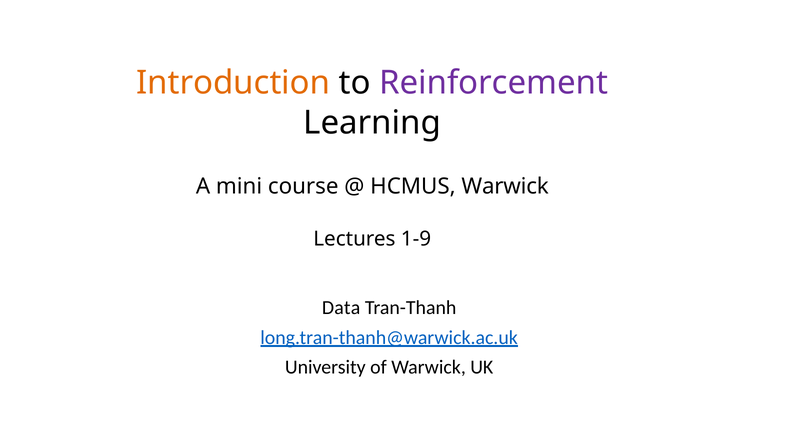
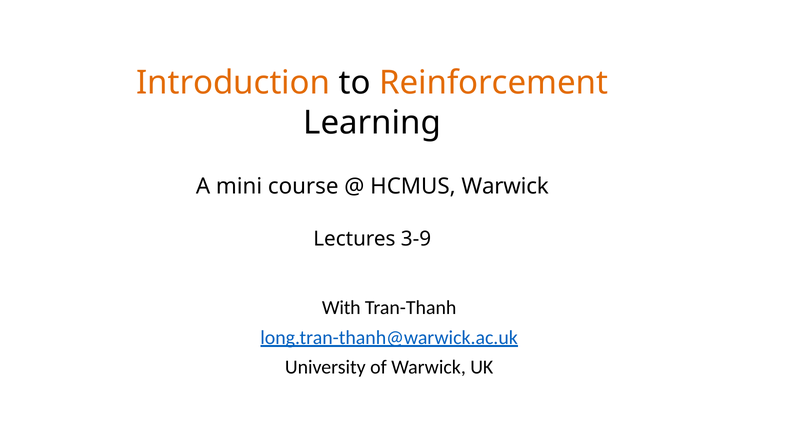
Reinforcement colour: purple -> orange (494, 83)
1-9: 1-9 -> 3-9 (416, 239)
Data: Data -> With (341, 307)
